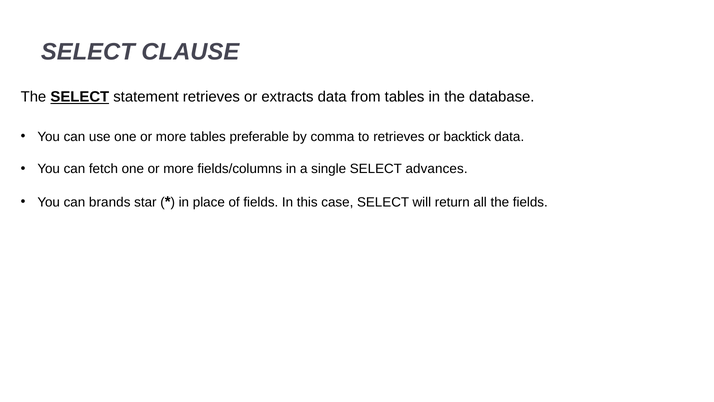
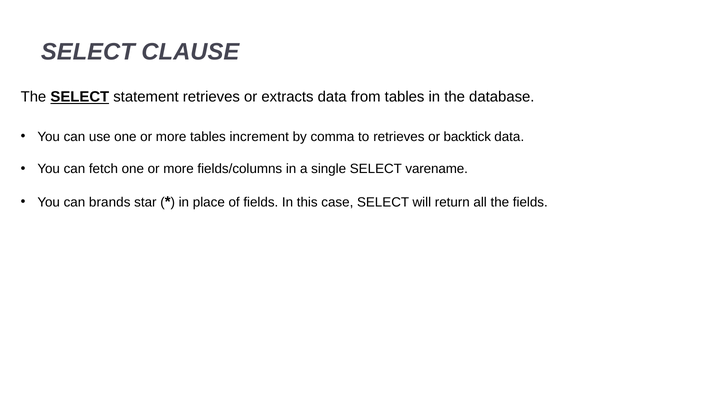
preferable: preferable -> increment (259, 137)
advances: advances -> varename (437, 169)
